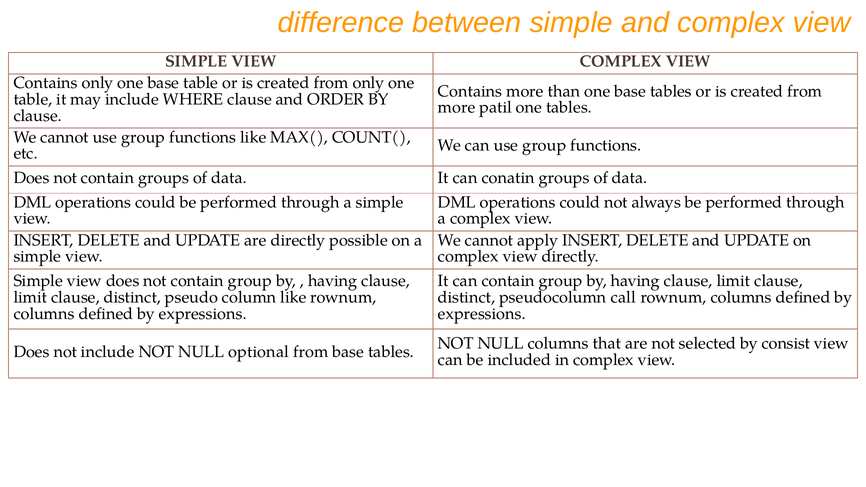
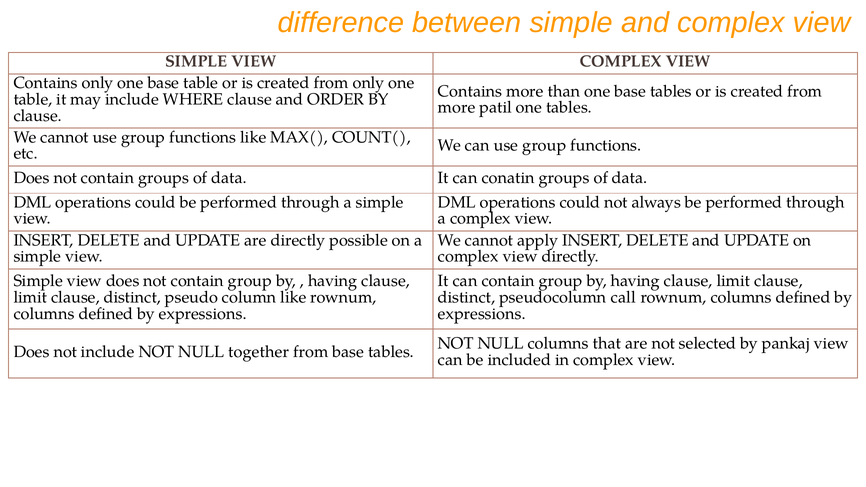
consist: consist -> pankaj (786, 344)
optional: optional -> together (259, 352)
